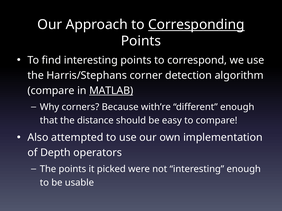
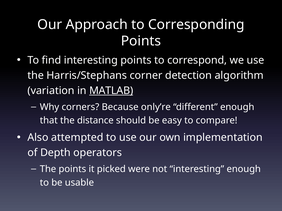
Corresponding underline: present -> none (196, 25)
compare: compare -> variation (51, 91)
with’re: with’re -> only’re (156, 107)
